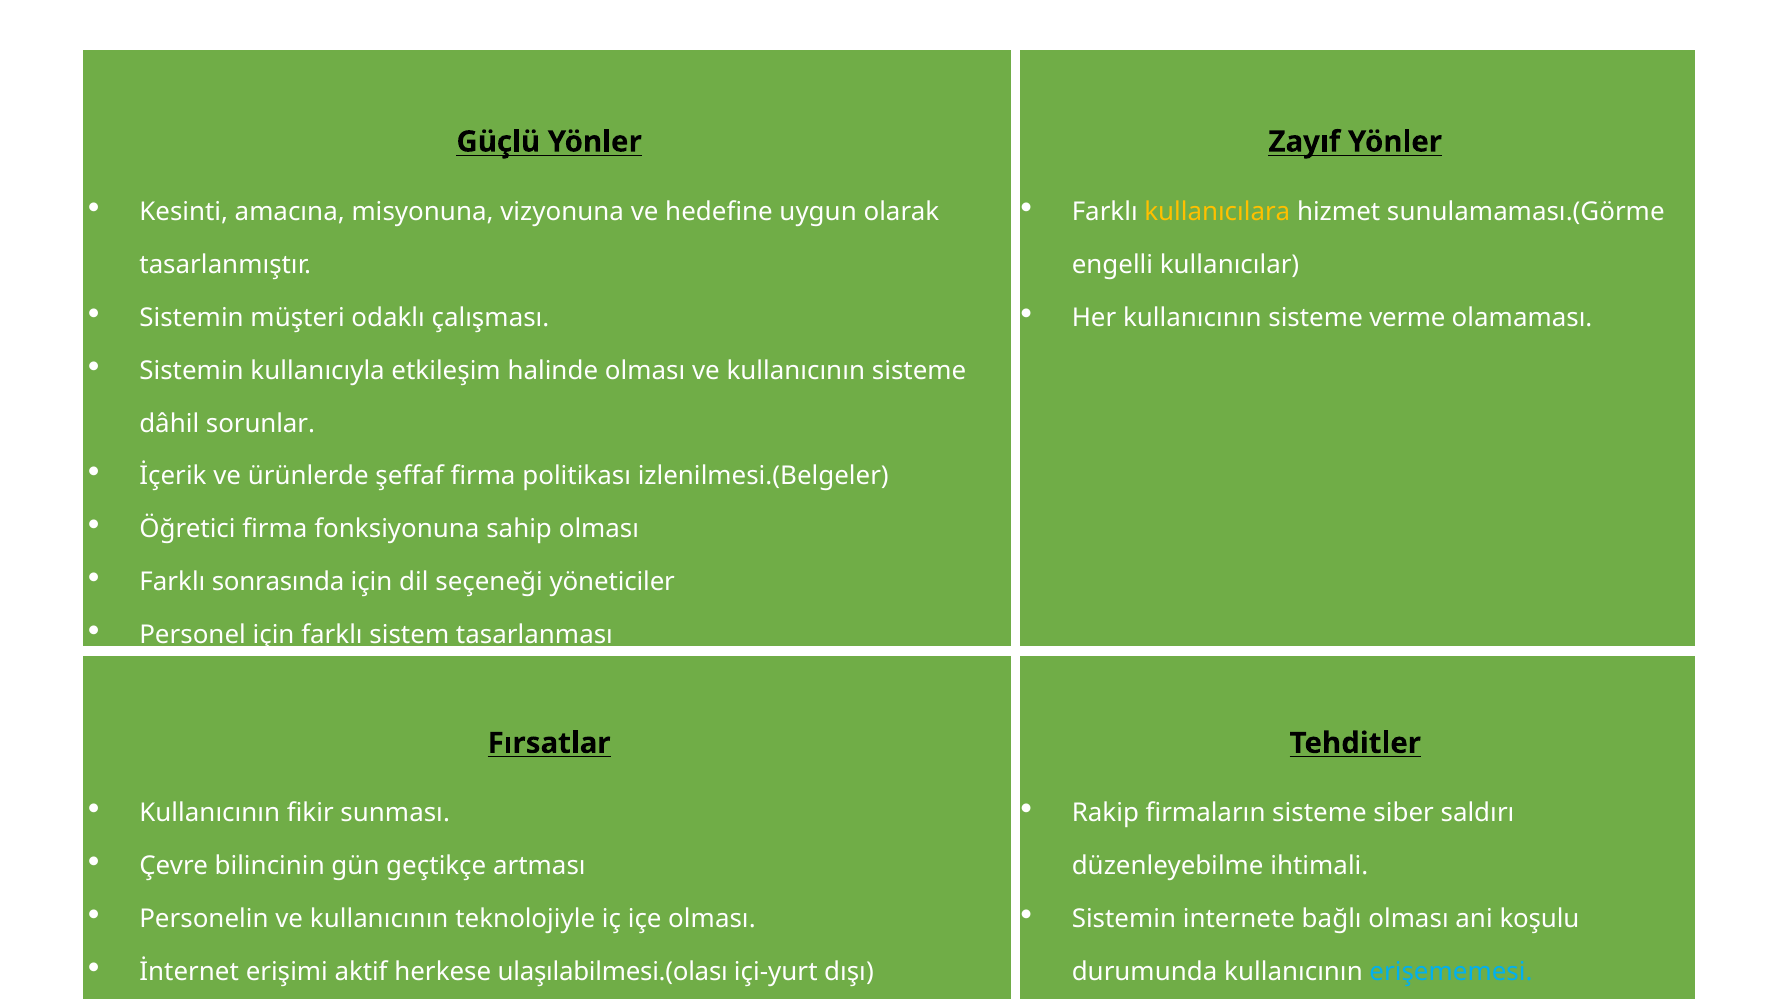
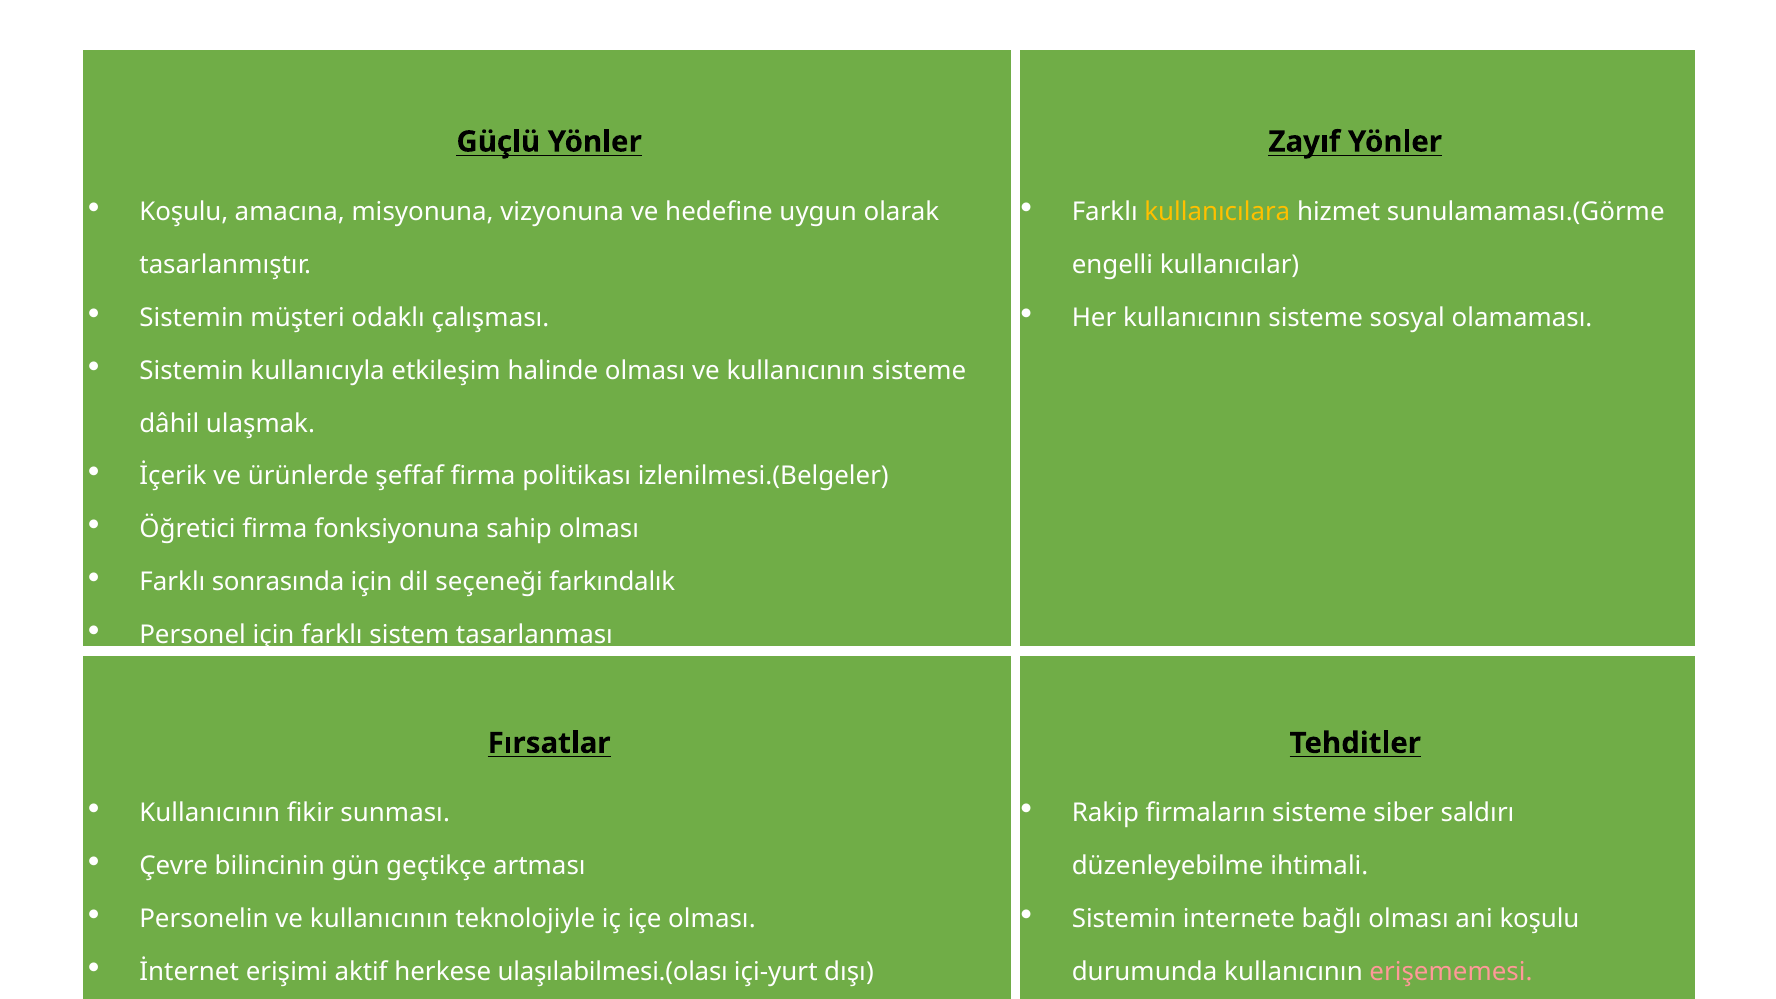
Kesinti: Kesinti -> Koşulu (184, 212)
verme: verme -> sosyal (1407, 318)
sorunlar: sorunlar -> ulaşmak (260, 423)
yöneticiler: yöneticiler -> farkındalık (612, 582)
erişememesi colour: light blue -> pink (1451, 972)
